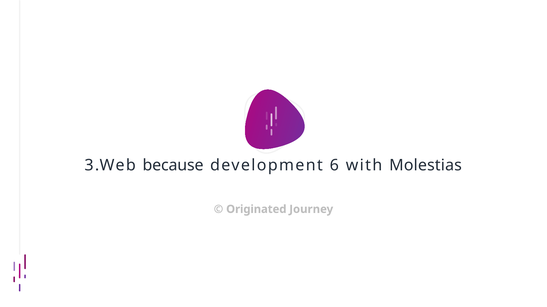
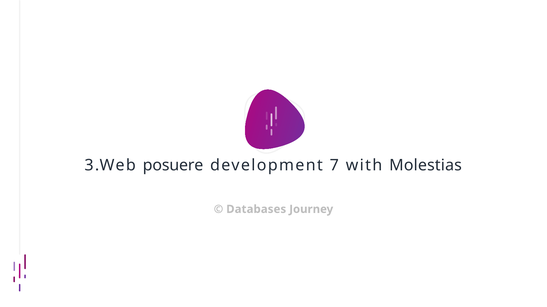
because: because -> posuere (173, 166)
6: 6 -> 7 (334, 166)
Originated: Originated -> Databases (256, 210)
